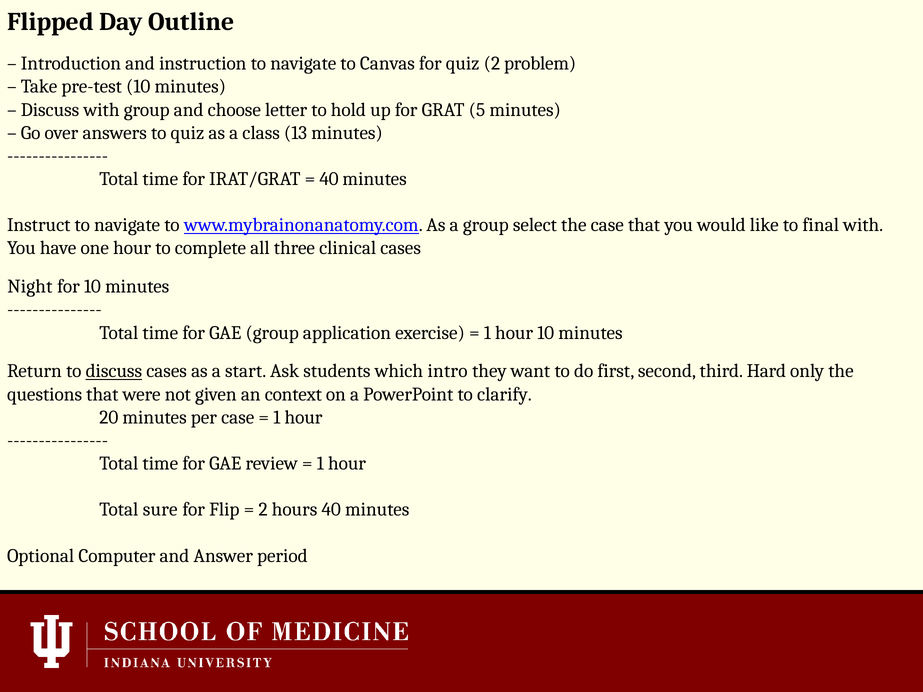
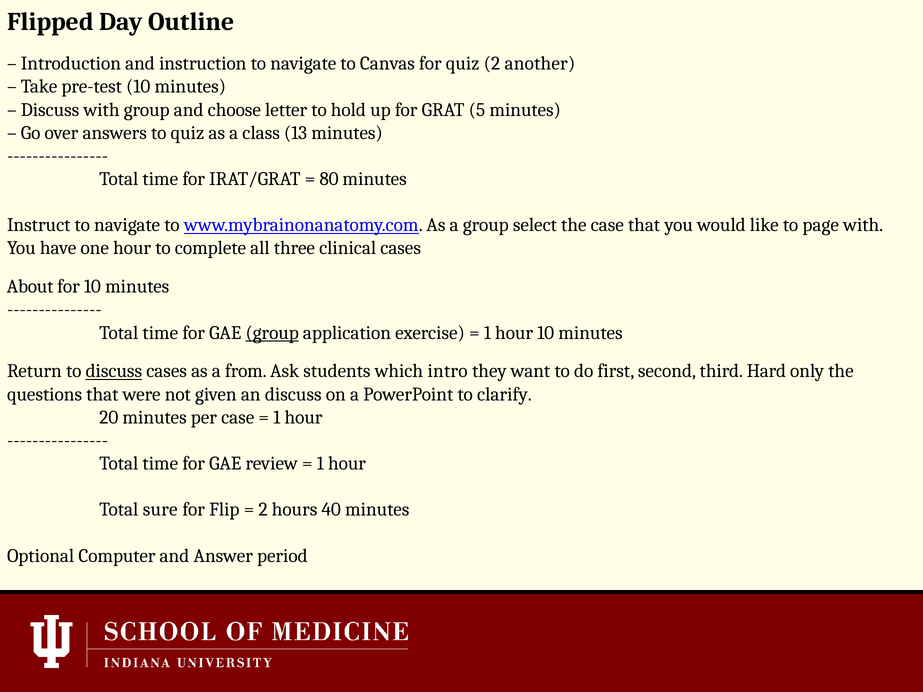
problem: problem -> another (540, 64)
40: 40 -> 80 (329, 179)
final: final -> page (821, 225)
Night: Night -> About (30, 287)
group underline: none -> present (272, 333)
start: start -> from (246, 371)
an context: context -> discuss (293, 394)
